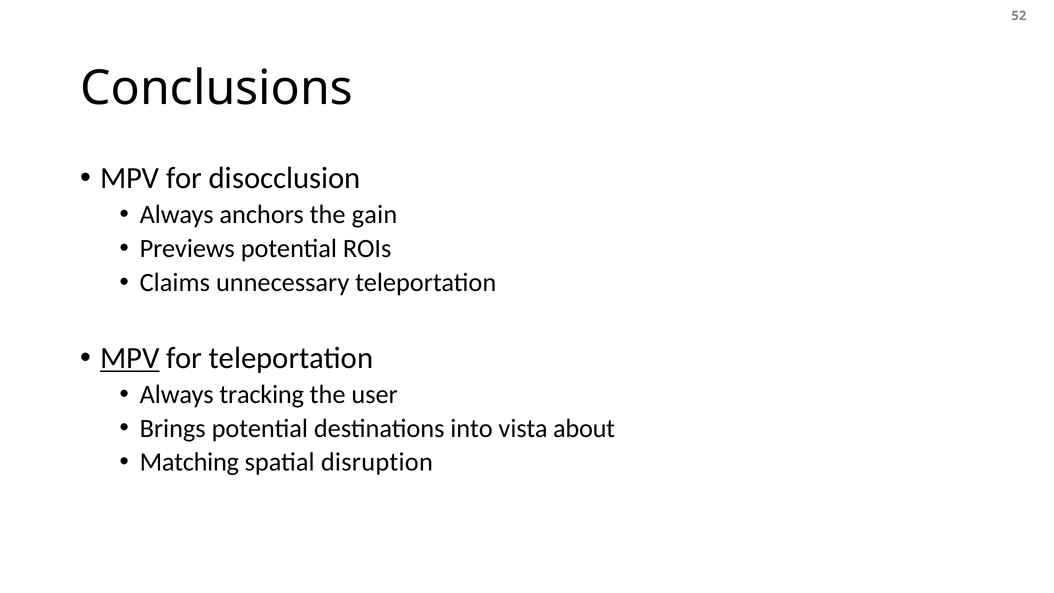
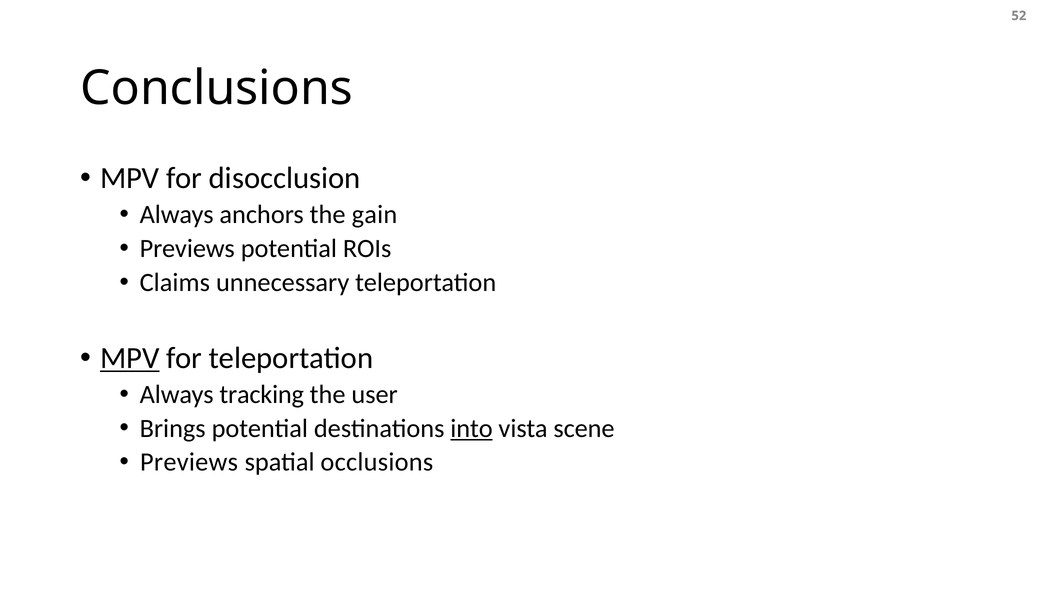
into underline: none -> present (472, 428)
about: about -> scene (584, 428)
Matching: Matching -> Previews (189, 462)
disruption: disruption -> occlusions (377, 462)
